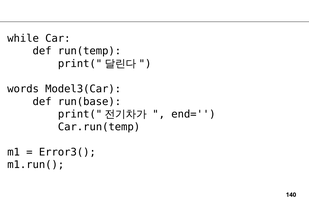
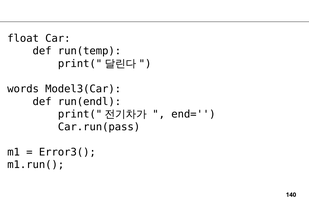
while: while -> float (23, 38)
run(base: run(base -> run(endl (89, 102)
Car.run(temp: Car.run(temp -> Car.run(pass (99, 127)
